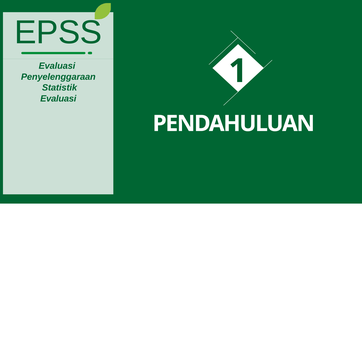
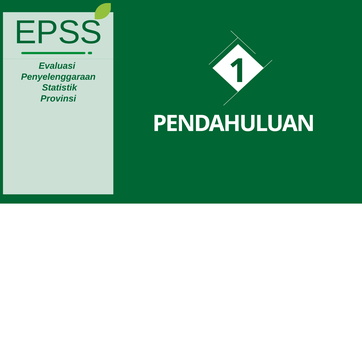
Evaluasi: Evaluasi -> Provinsi (58, 99)
